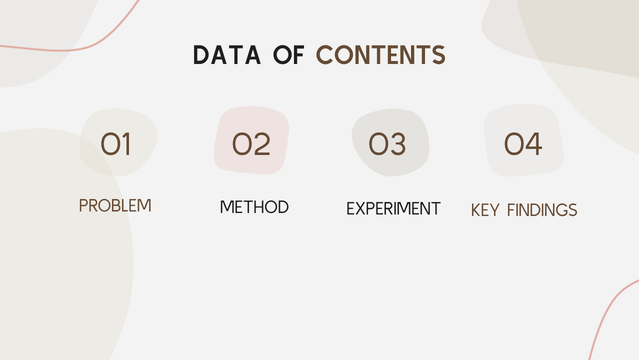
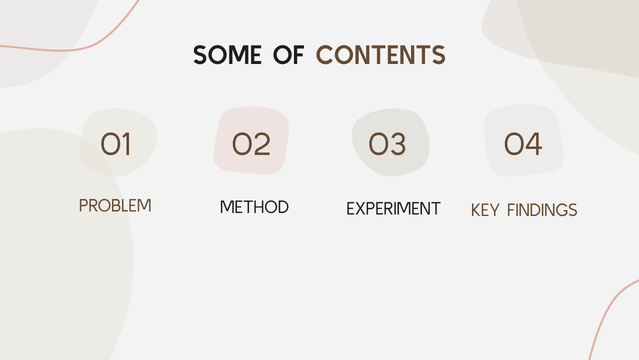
DATA: DATA -> SOME (227, 55)
